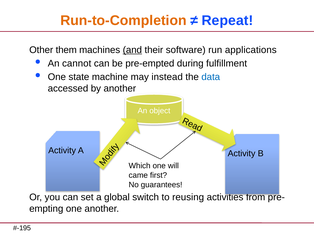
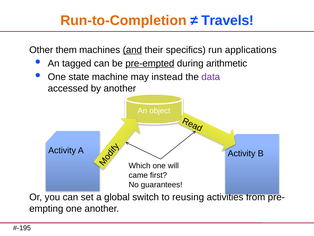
Repeat: Repeat -> Travels (228, 21)
software: software -> specifics (186, 50)
cannot: cannot -> tagged (77, 63)
pre-empted underline: none -> present (150, 63)
fulfillment: fulfillment -> arithmetic (227, 63)
data colour: blue -> purple (211, 77)
